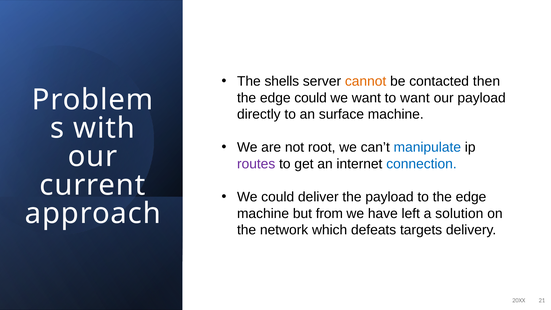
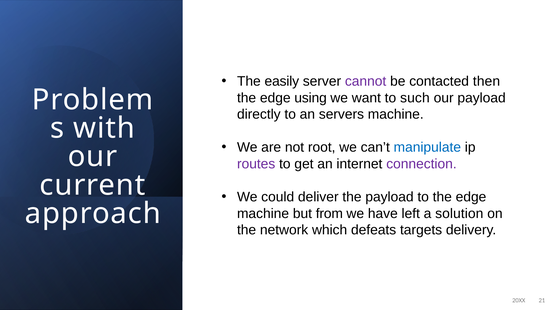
shells: shells -> easily (282, 81)
cannot colour: orange -> purple (366, 81)
edge could: could -> using (311, 98)
to want: want -> such (415, 98)
surface: surface -> servers (341, 114)
connection colour: blue -> purple (421, 164)
